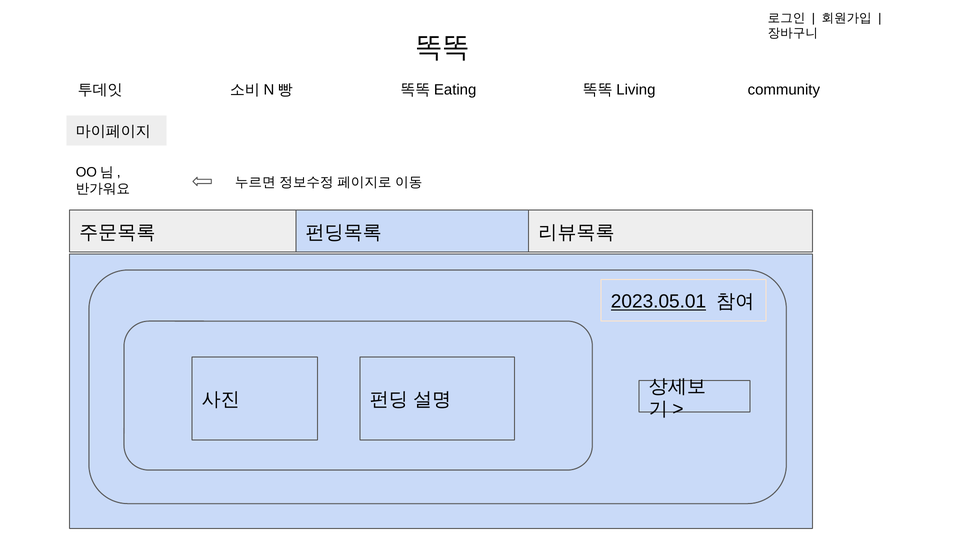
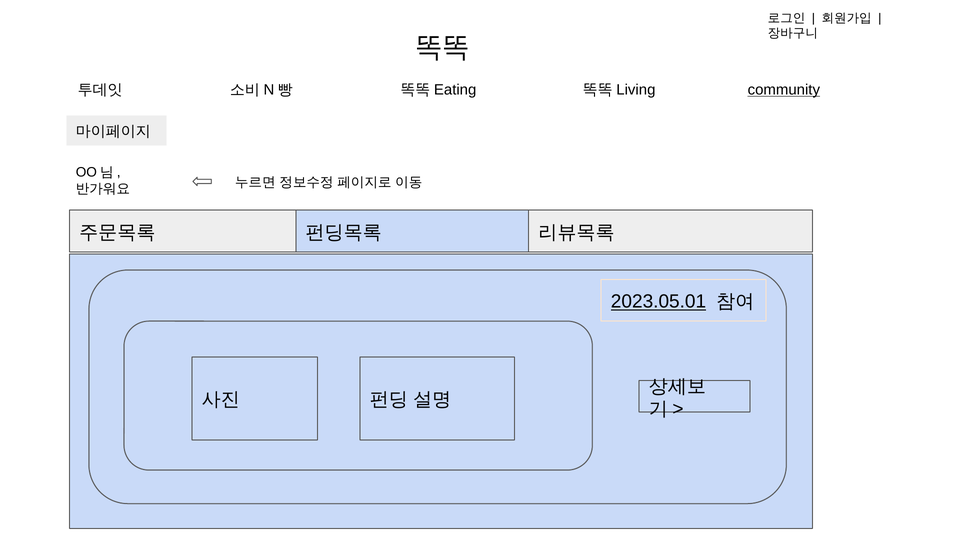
community underline: none -> present (784, 90)
